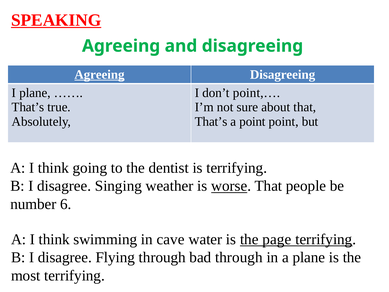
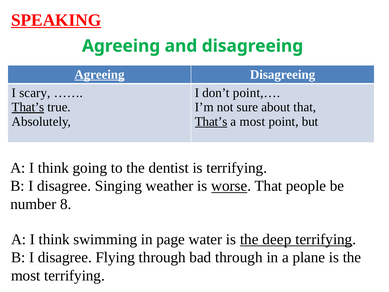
I plane: plane -> scary (35, 93)
That’s underline: none -> present (28, 107)
That’s underline: none -> present (211, 121)
a point: point -> most (252, 121)
6: 6 -> 8 (66, 204)
cave: cave -> page (171, 239)
page: page -> deep (277, 239)
